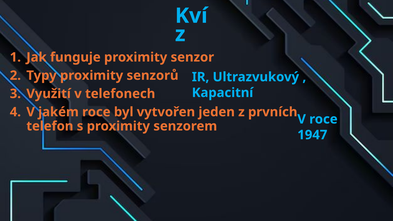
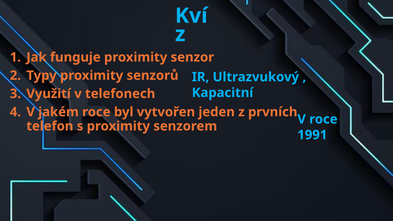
1947: 1947 -> 1991 (312, 135)
